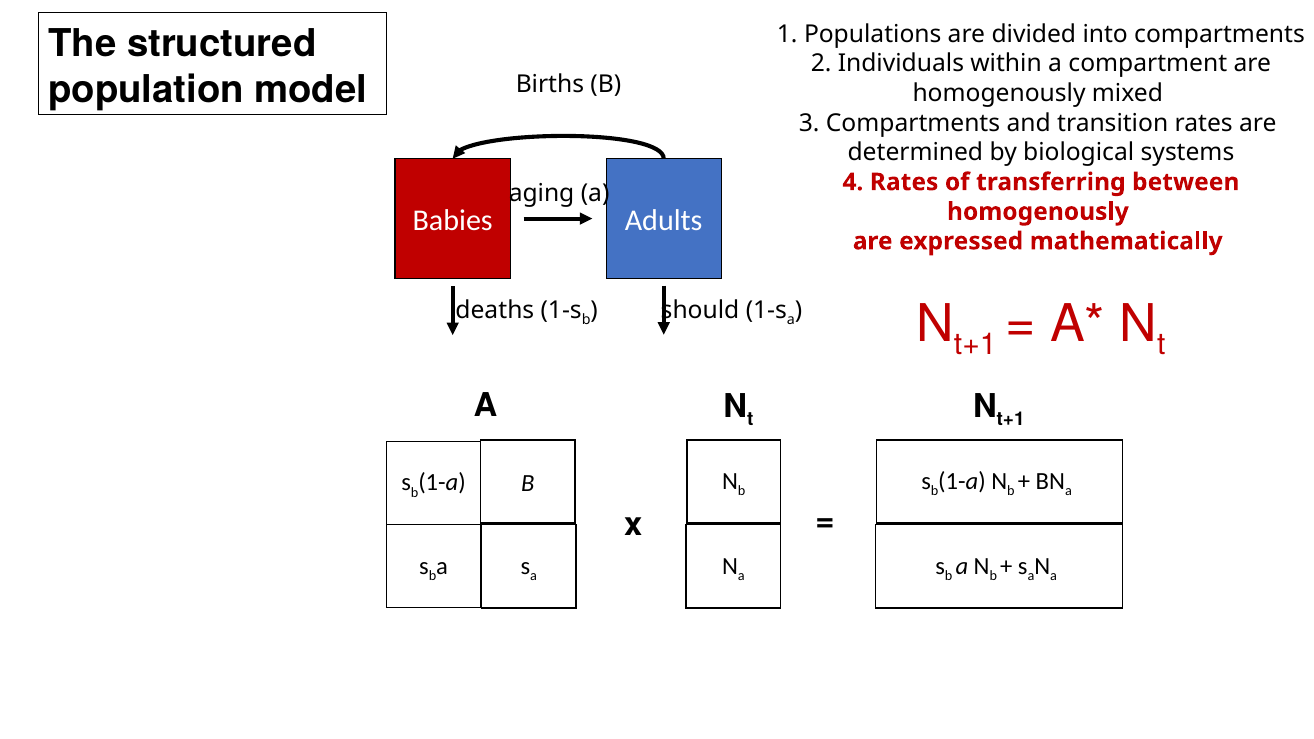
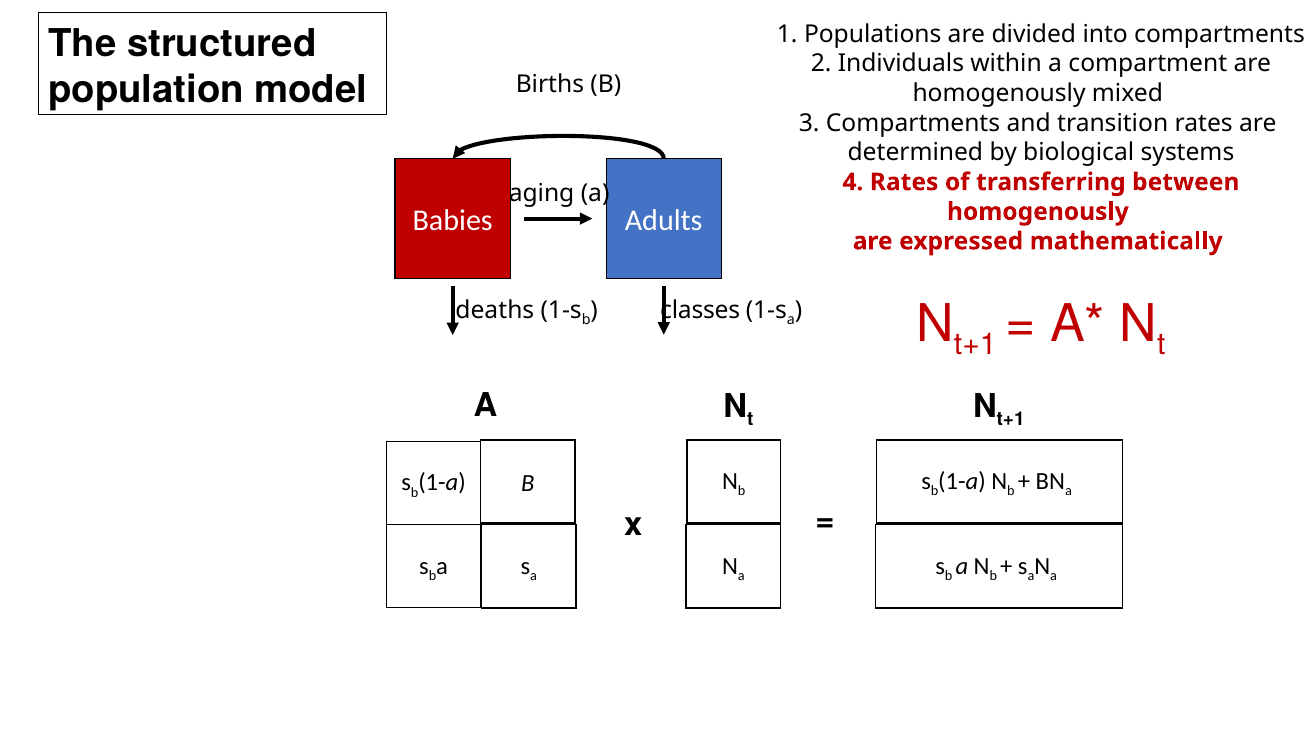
should: should -> classes (700, 311)
